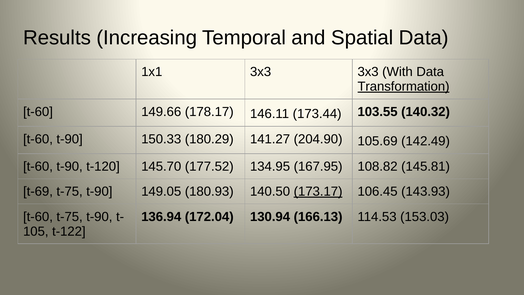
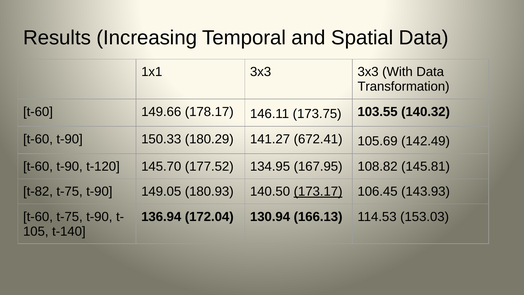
Transformation underline: present -> none (403, 87)
173.44: 173.44 -> 173.75 (317, 114)
204.90: 204.90 -> 672.41 (318, 139)
t-69: t-69 -> t-82 (38, 191)
t-122: t-122 -> t-140 (69, 231)
